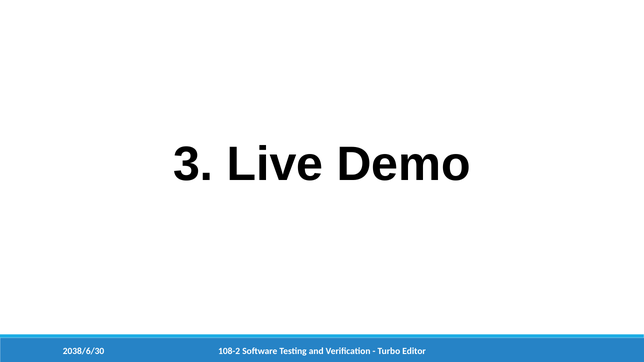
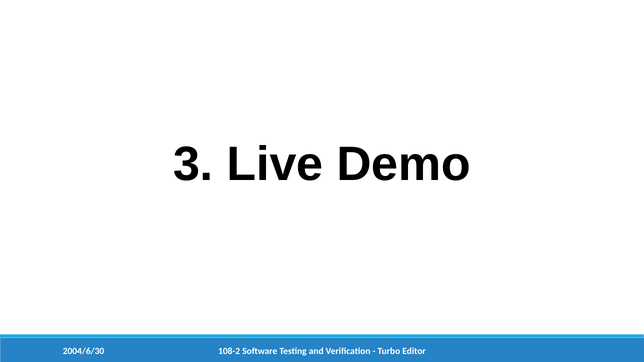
2038/6/30: 2038/6/30 -> 2004/6/30 (83, 352)
